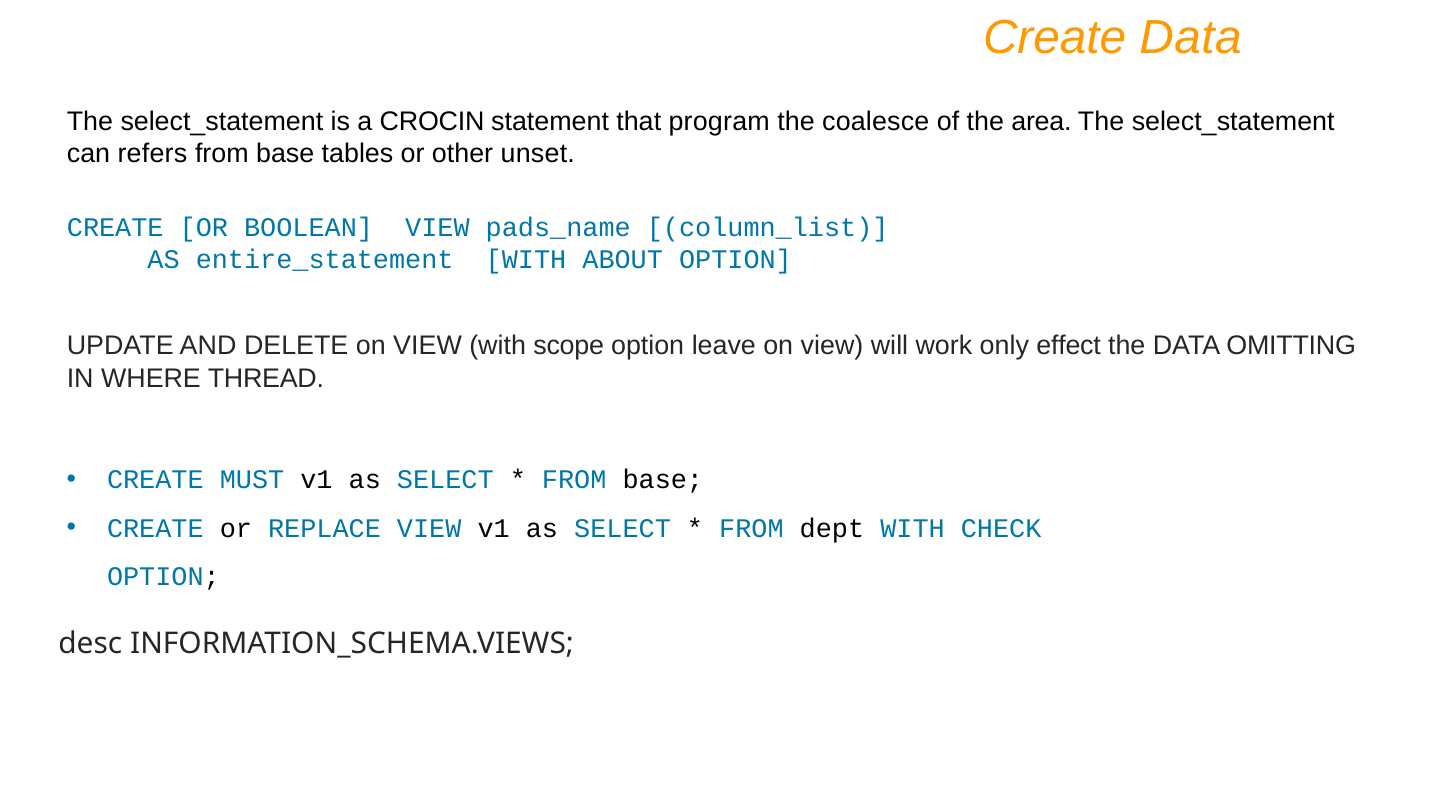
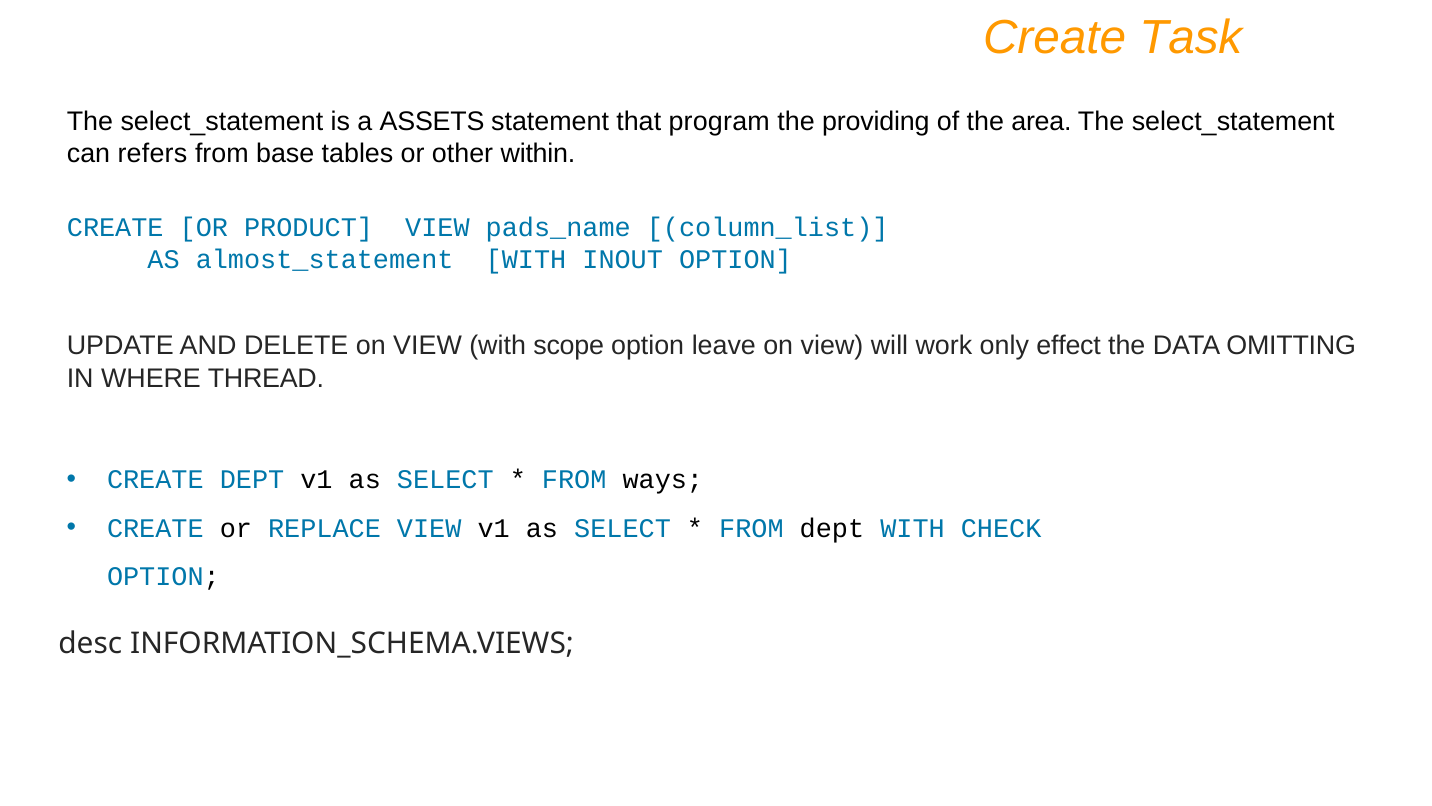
Create Data: Data -> Task (1191, 37)
CROCIN: CROCIN -> ASSETS (432, 122)
coalesce: coalesce -> providing (876, 122)
unset: unset -> within (538, 154)
BOOLEAN: BOOLEAN -> PRODUCT (309, 227)
entire_statement: entire_statement -> almost_statement (325, 260)
ABOUT: ABOUT -> INOUT (623, 260)
CREATE MUST: MUST -> DEPT (252, 480)
base: base -> ways (663, 480)
